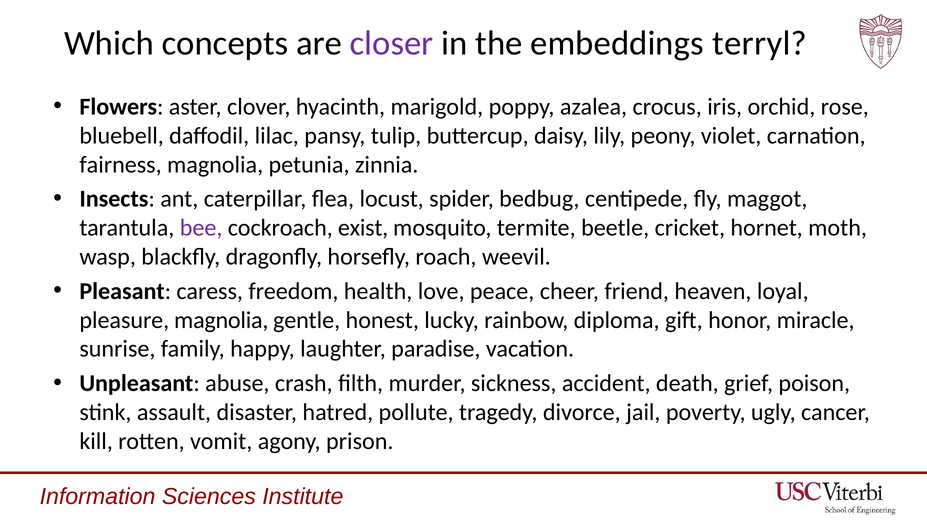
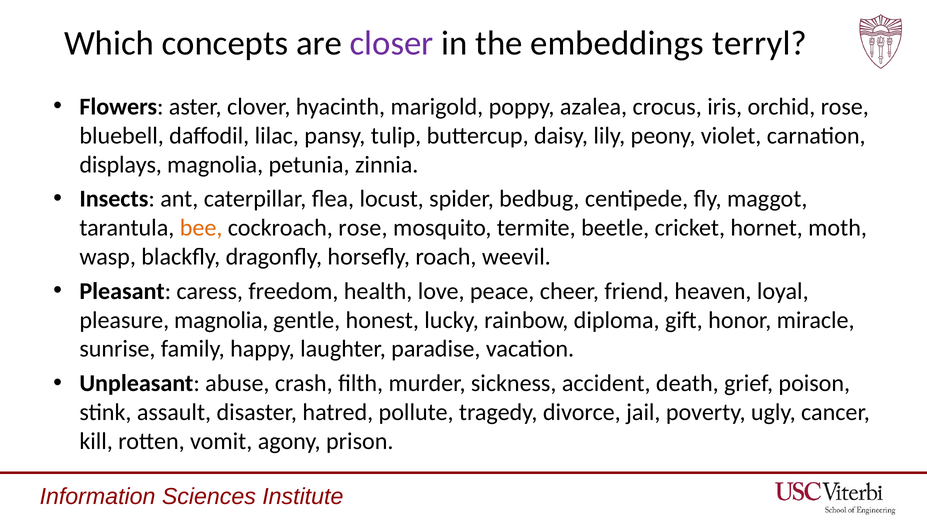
fairness: fairness -> displays (121, 165)
bee colour: purple -> orange (201, 228)
cockroach exist: exist -> rose (363, 228)
